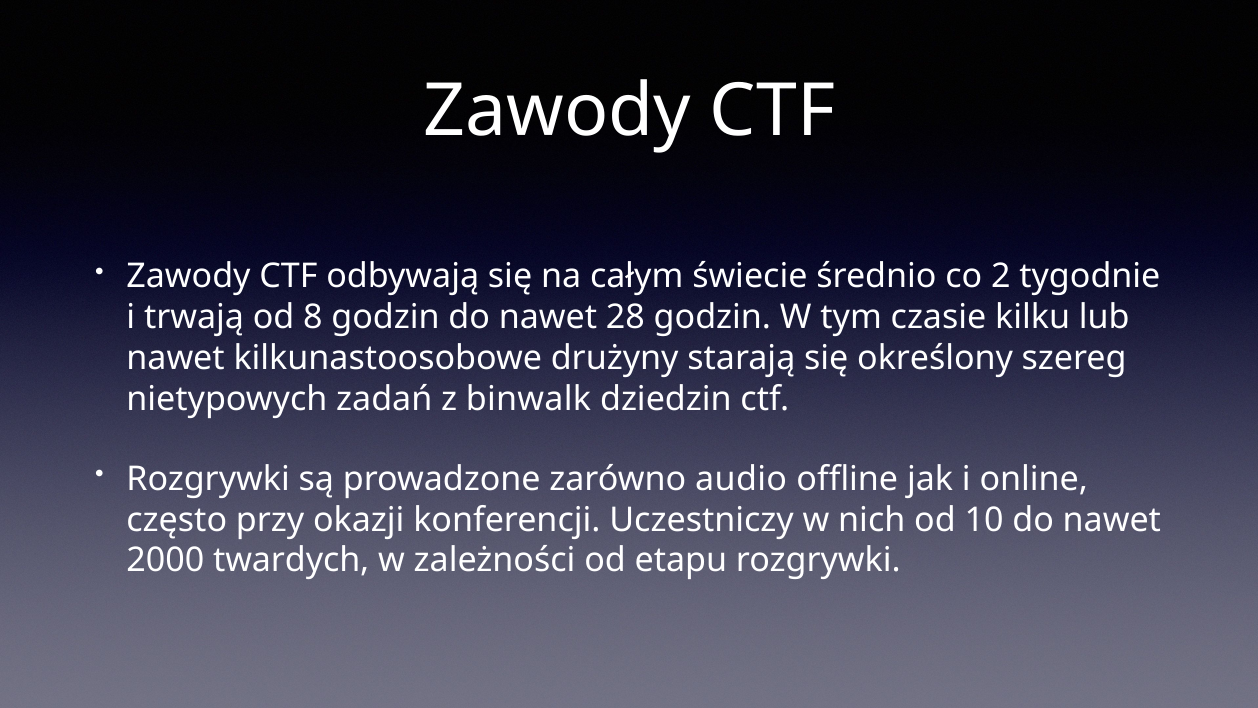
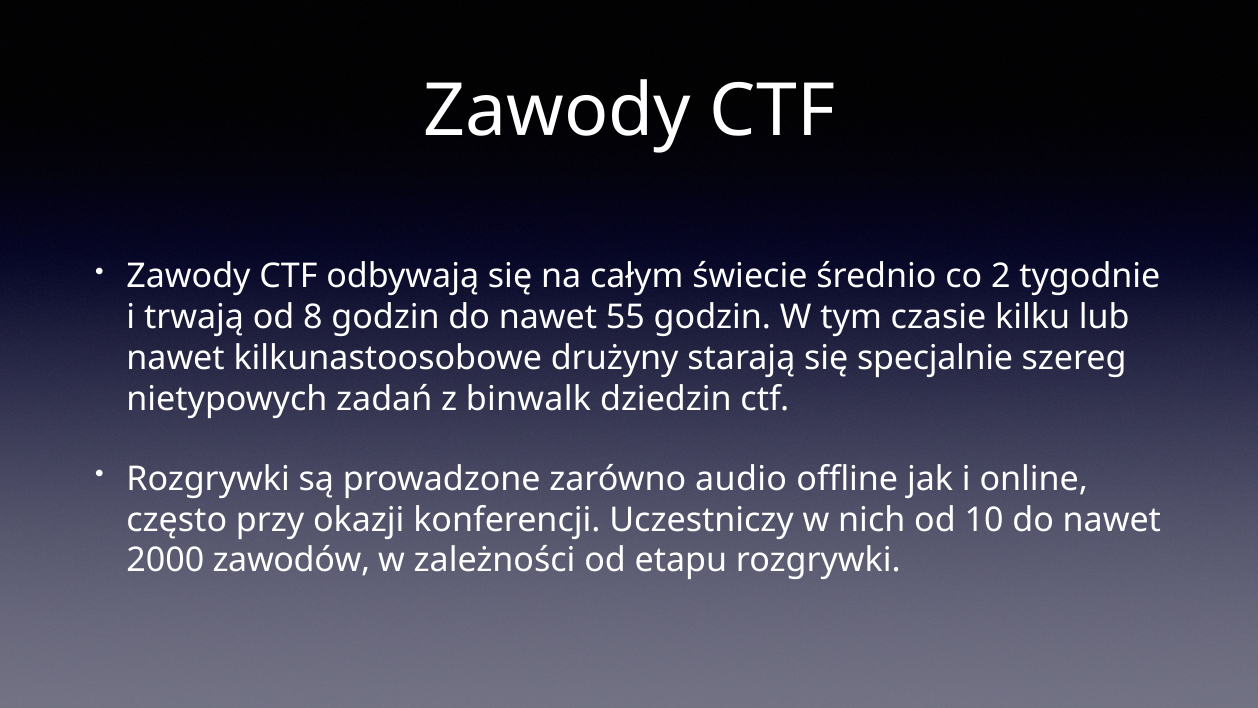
28: 28 -> 55 (625, 317)
określony: określony -> specjalnie (935, 358)
twardych: twardych -> zawodów (291, 560)
